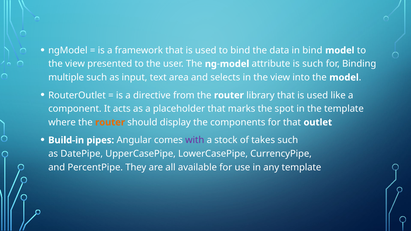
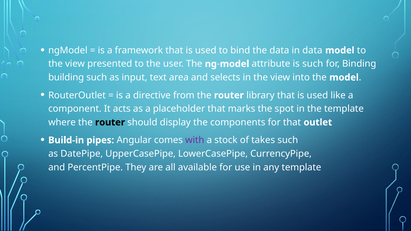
in bind: bind -> data (312, 50)
multiple: multiple -> building (66, 77)
router colour: orange -> black (110, 122)
